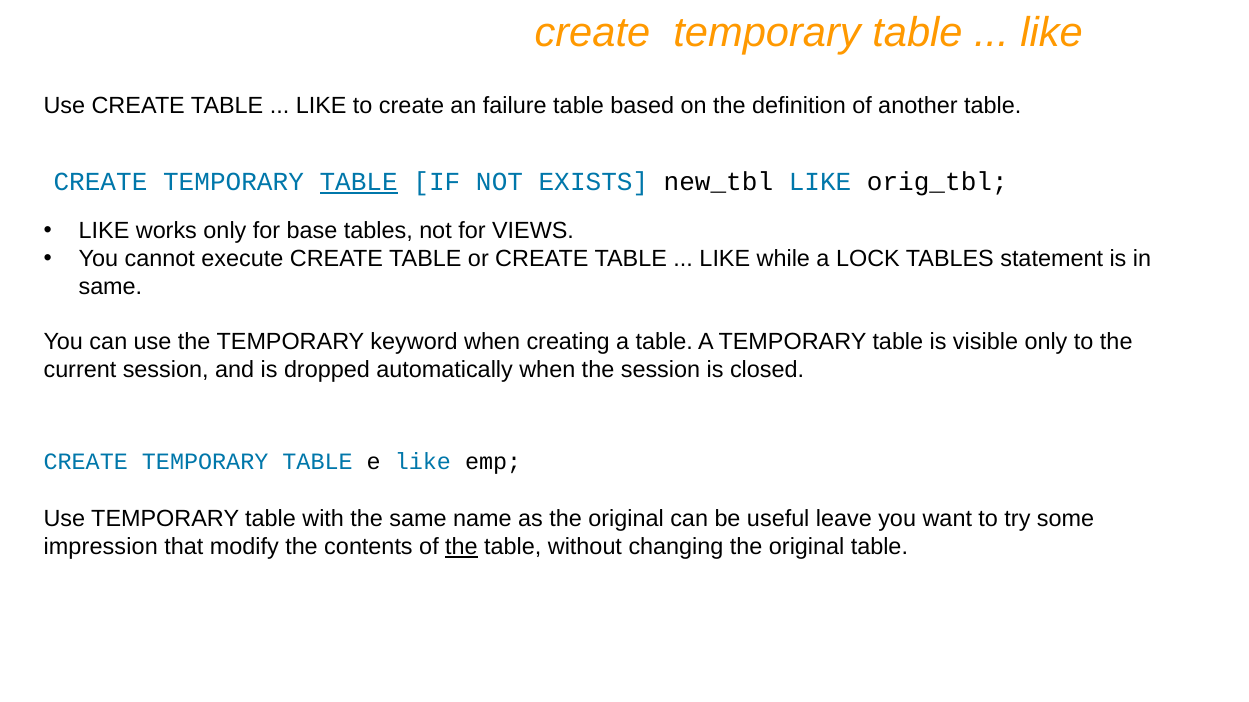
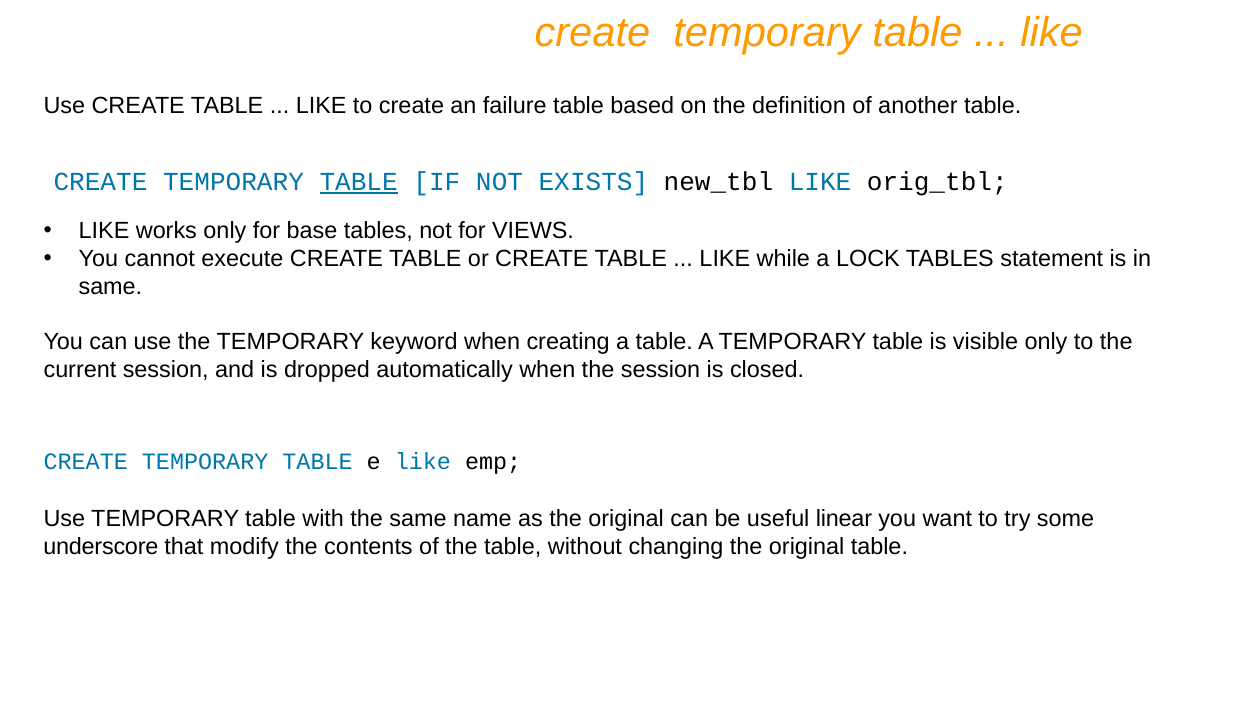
leave: leave -> linear (844, 519)
impression: impression -> underscore (101, 547)
the underline: present -> none (461, 547)
